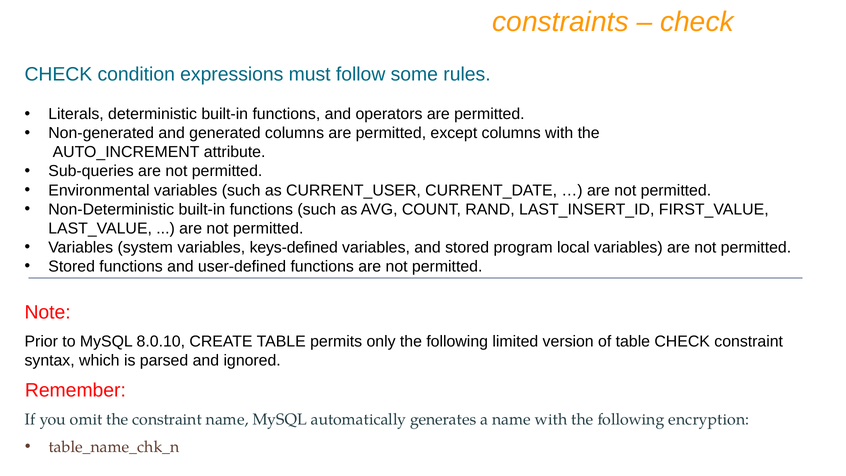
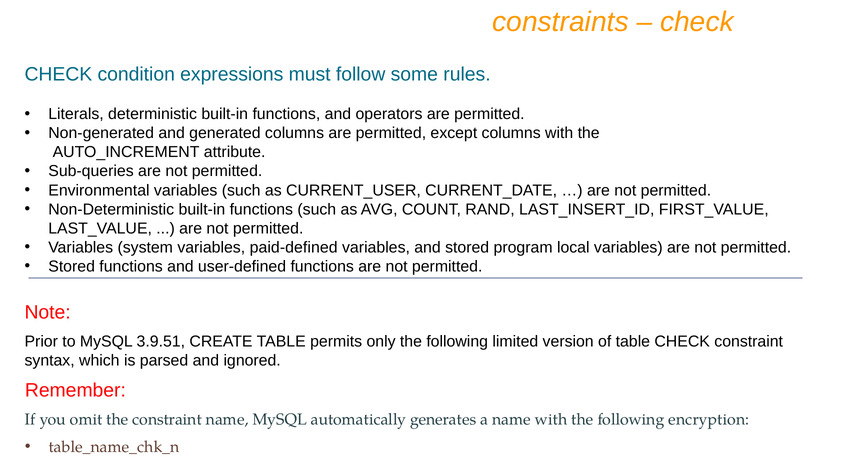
keys-defined: keys-defined -> paid-defined (294, 247)
8.0.10: 8.0.10 -> 3.9.51 (161, 341)
